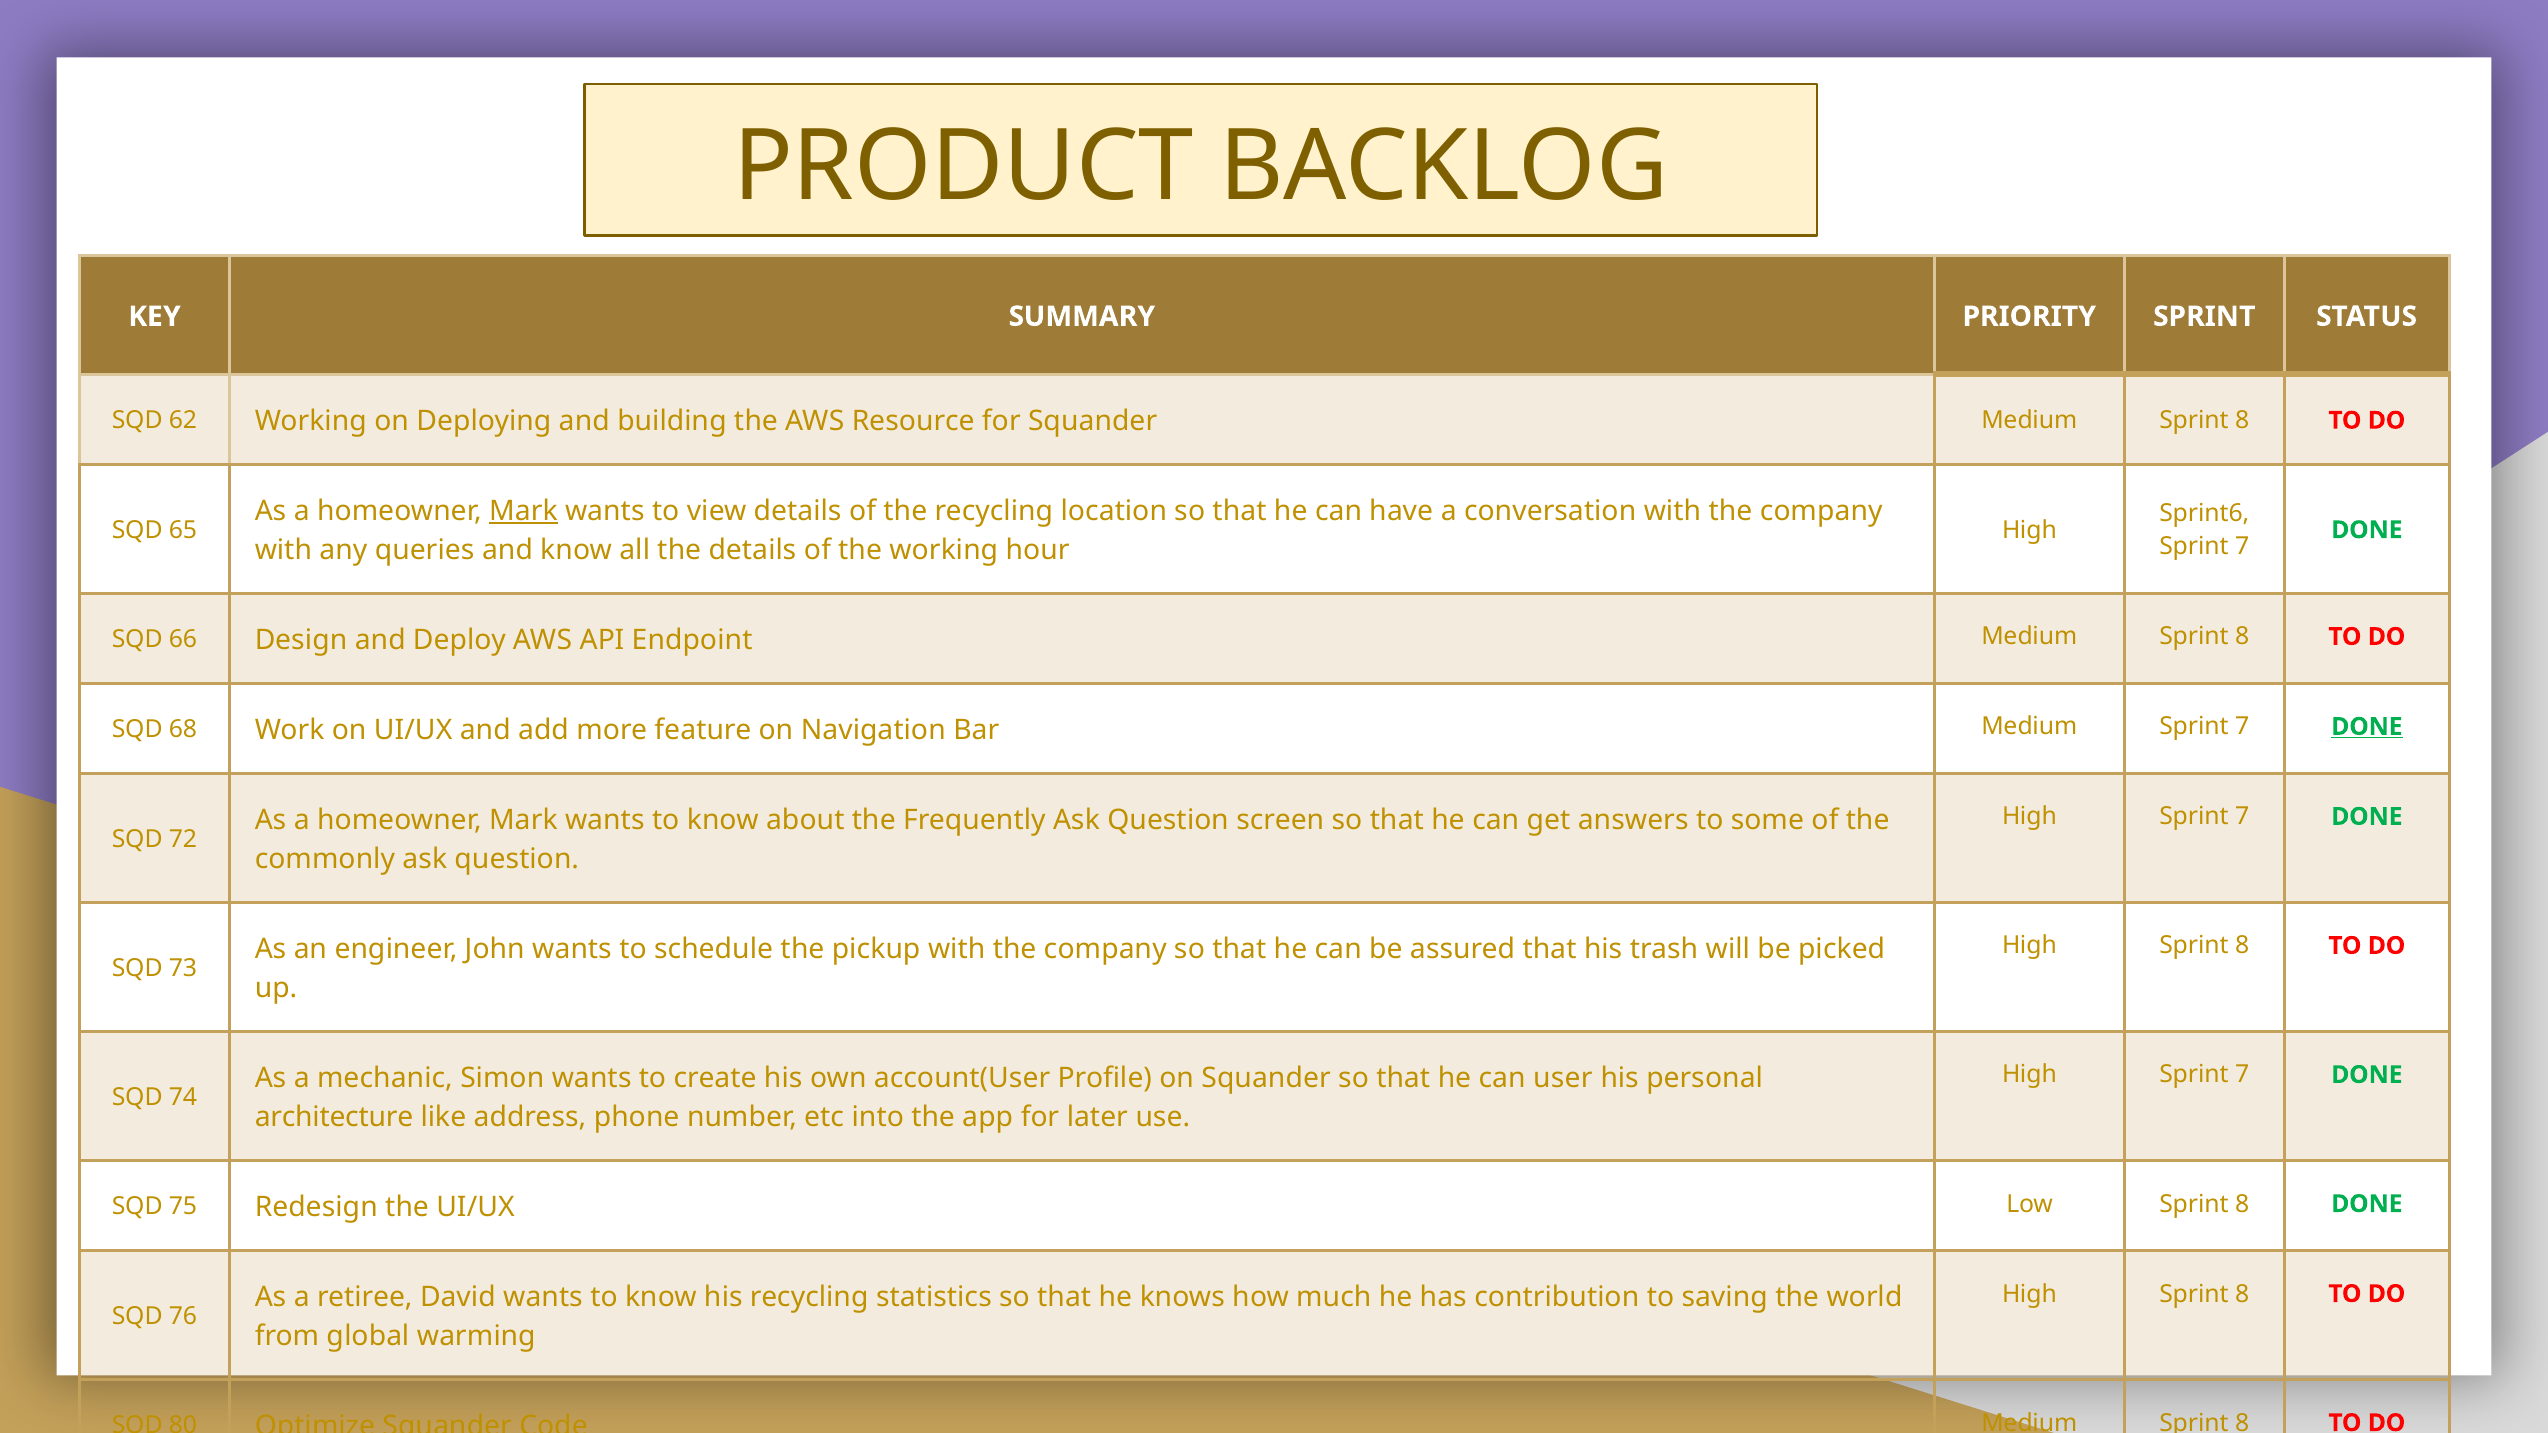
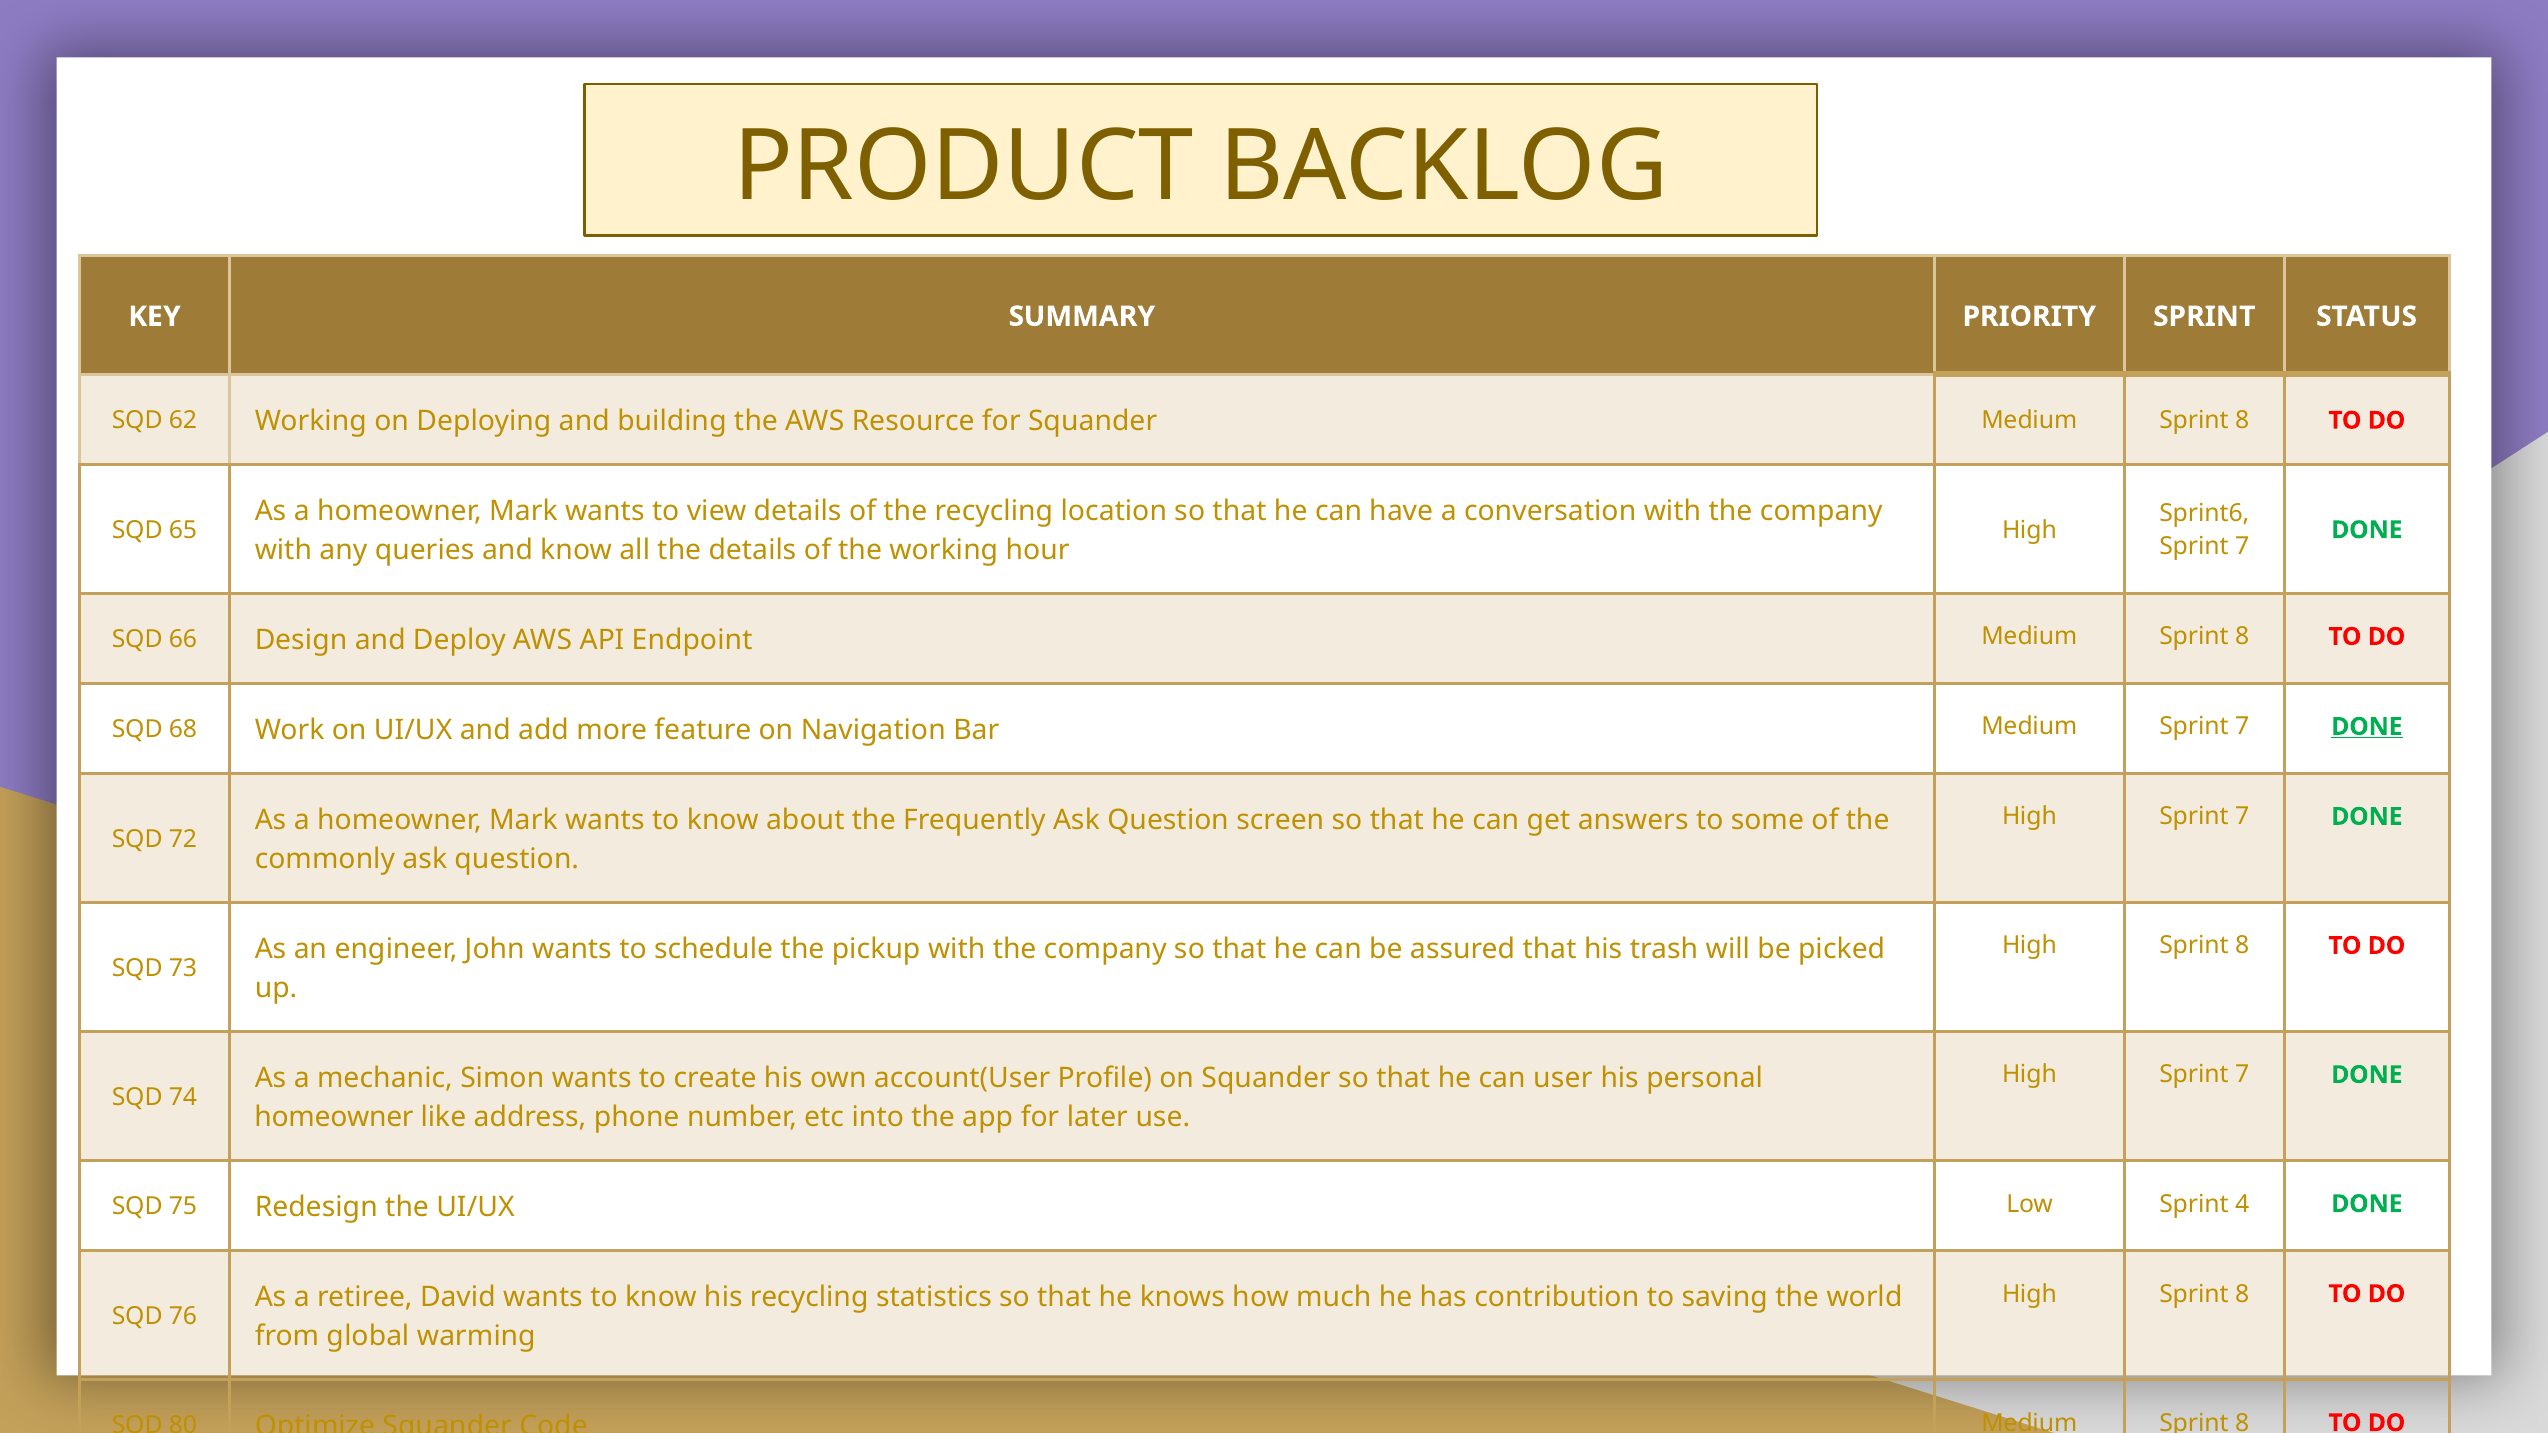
Mark underline: present -> none (523, 511)
architecture: architecture -> homeowner (334, 1117)
Low Sprint 8: 8 -> 4 (2242, 1204)
